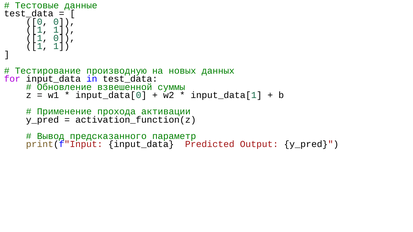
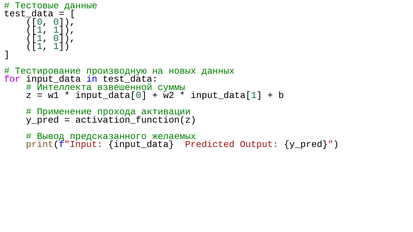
Обновление: Обновление -> Интеллекта (64, 87)
параметр: параметр -> желаемых (174, 136)
